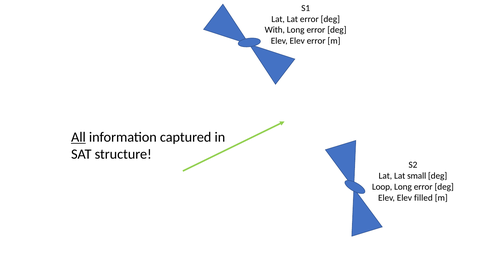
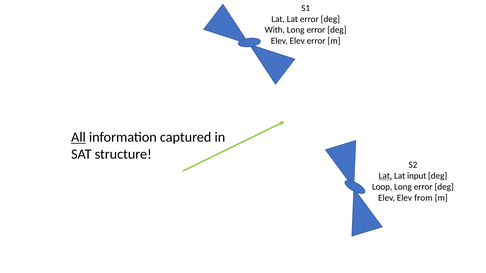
Lat underline: none -> present (385, 176)
small: small -> input (417, 176)
filled: filled -> from (423, 198)
